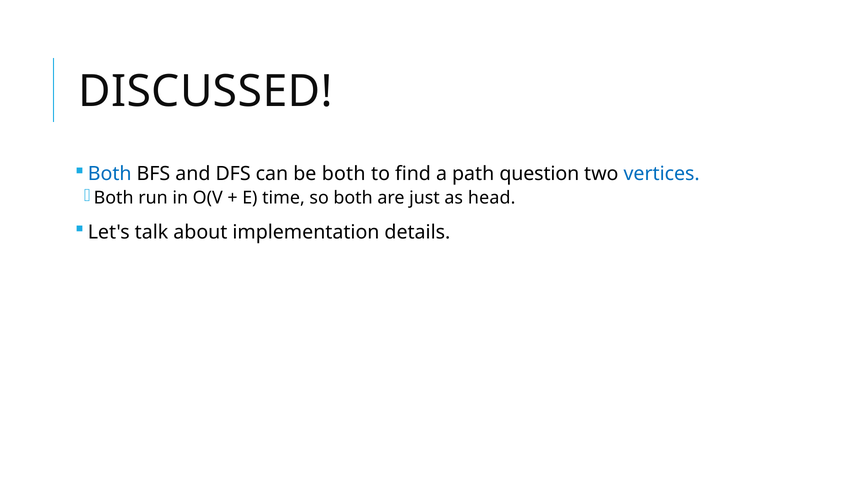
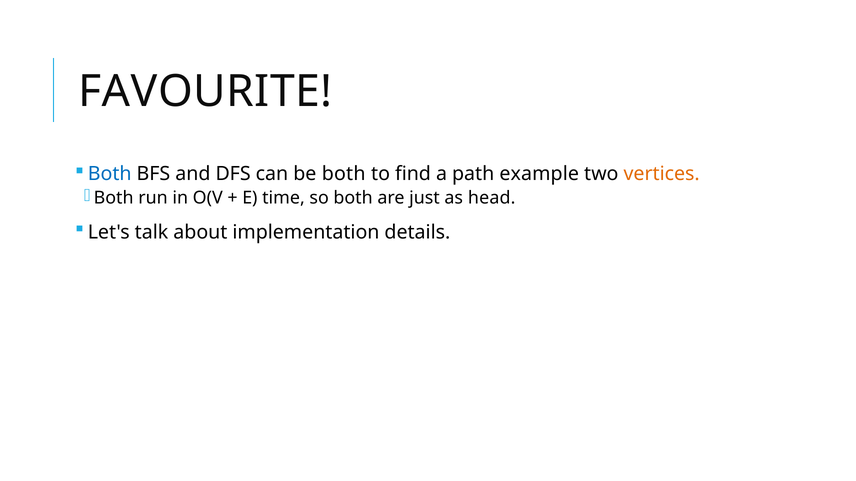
DISCUSSED: DISCUSSED -> FAVOURITE (205, 92)
question: question -> example (539, 174)
vertices colour: blue -> orange (662, 174)
